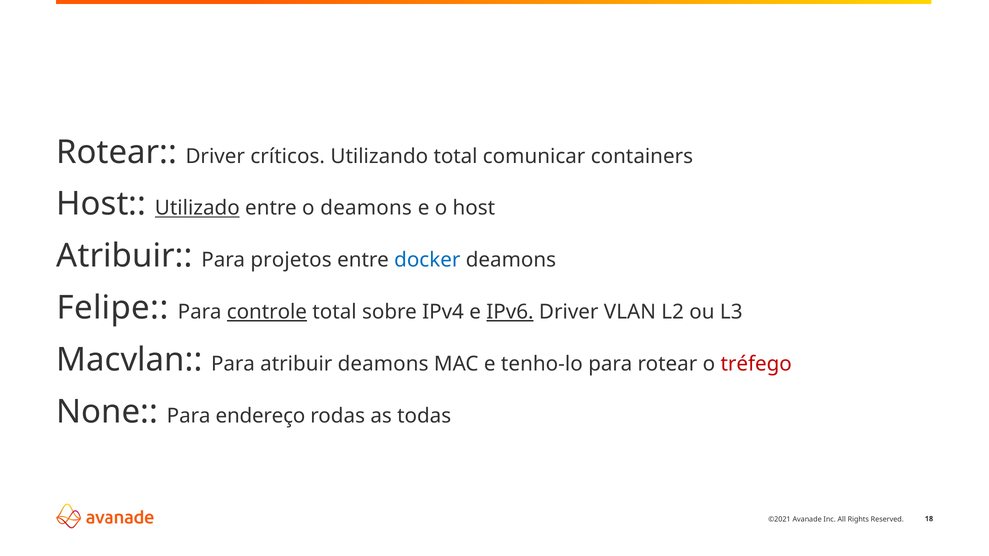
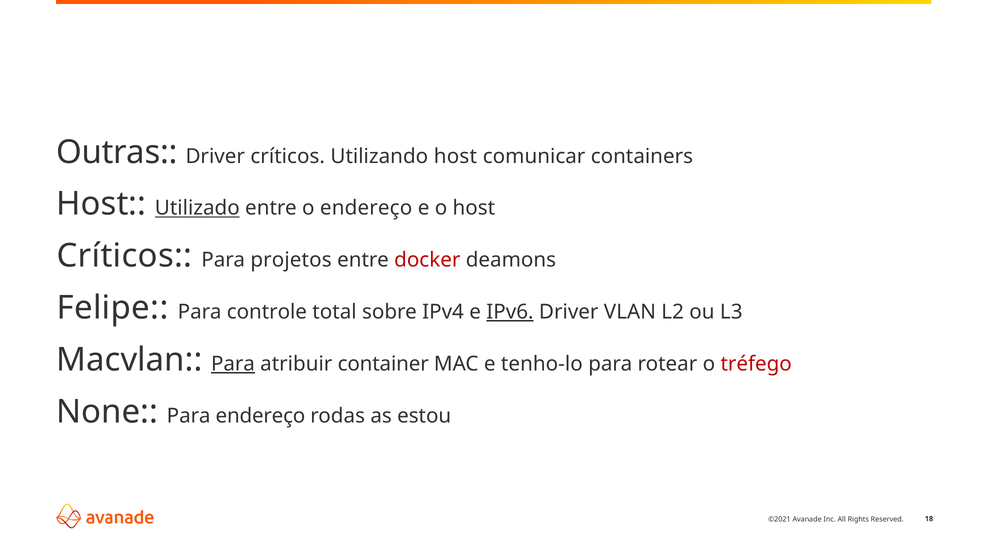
Rotear: Rotear -> Outras (117, 152)
Utilizando total: total -> host (455, 156)
o deamons: deamons -> endereço (366, 208)
Atribuir: Atribuir -> Críticos (124, 256)
docker colour: blue -> red (427, 260)
controle underline: present -> none (267, 312)
Para underline: none -> present (233, 364)
atribuir deamons: deamons -> container (383, 364)
todas: todas -> estou (424, 416)
